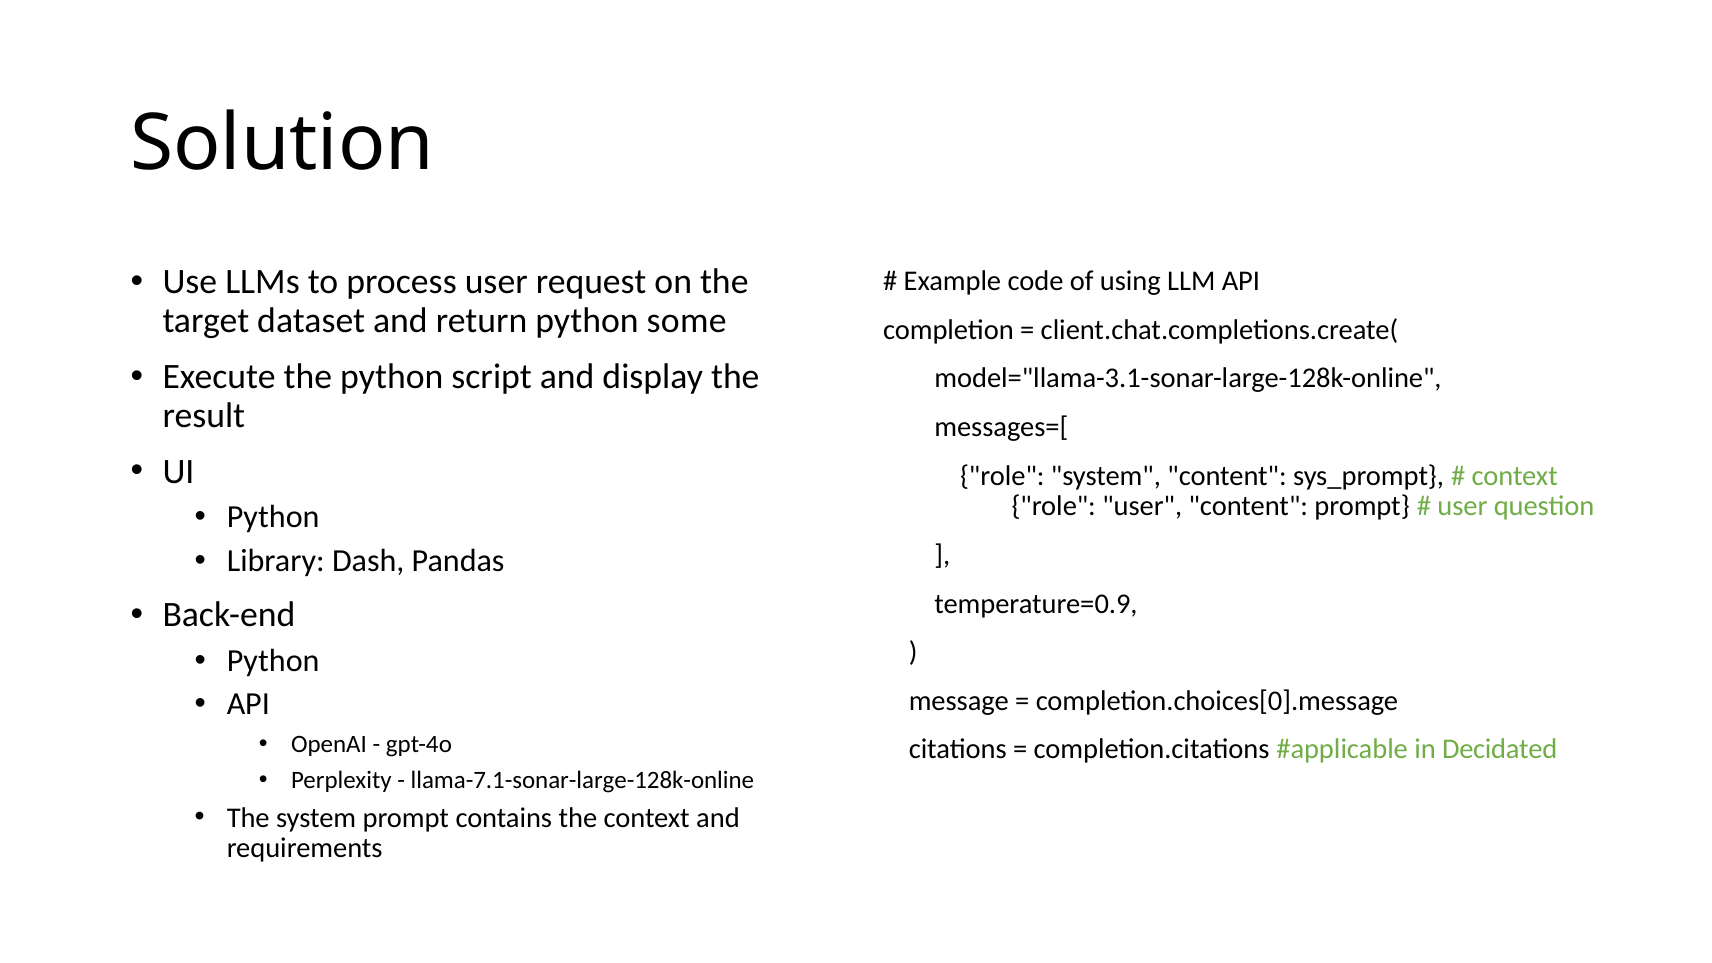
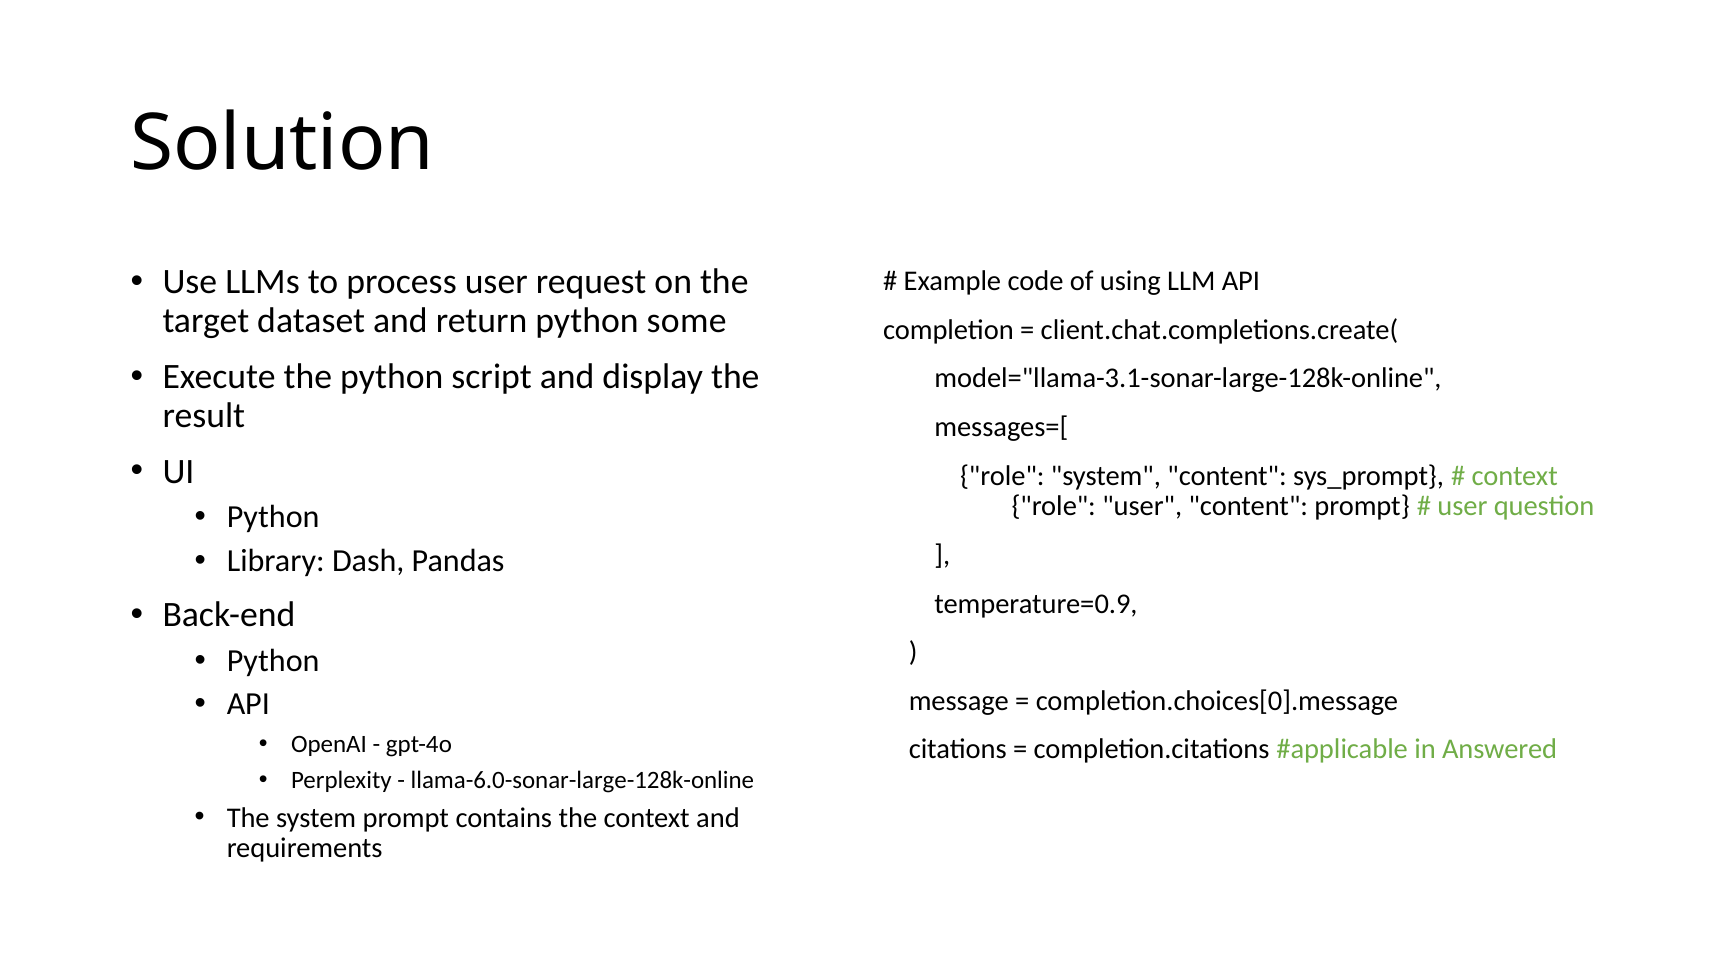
Decidated: Decidated -> Answered (1500, 750)
llama-7.1-sonar-large-128k-online: llama-7.1-sonar-large-128k-online -> llama-6.0-sonar-large-128k-online (582, 780)
